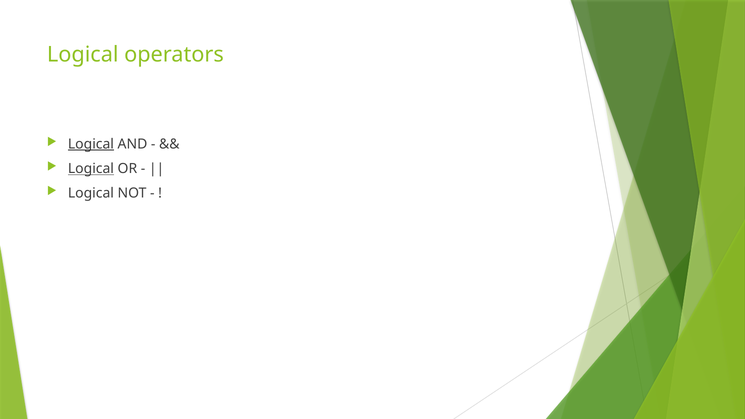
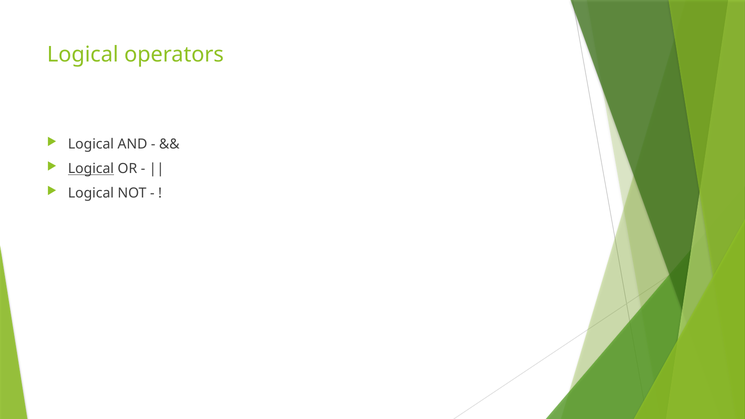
Logical underline: present -> none (91, 144)
